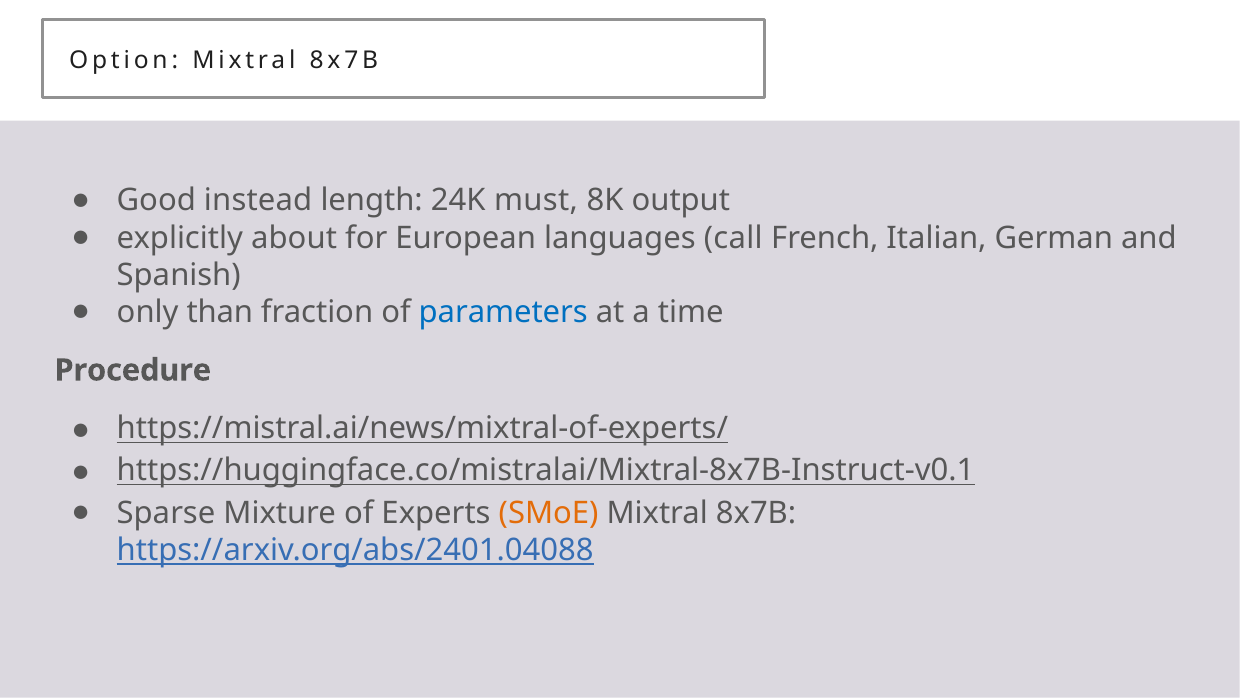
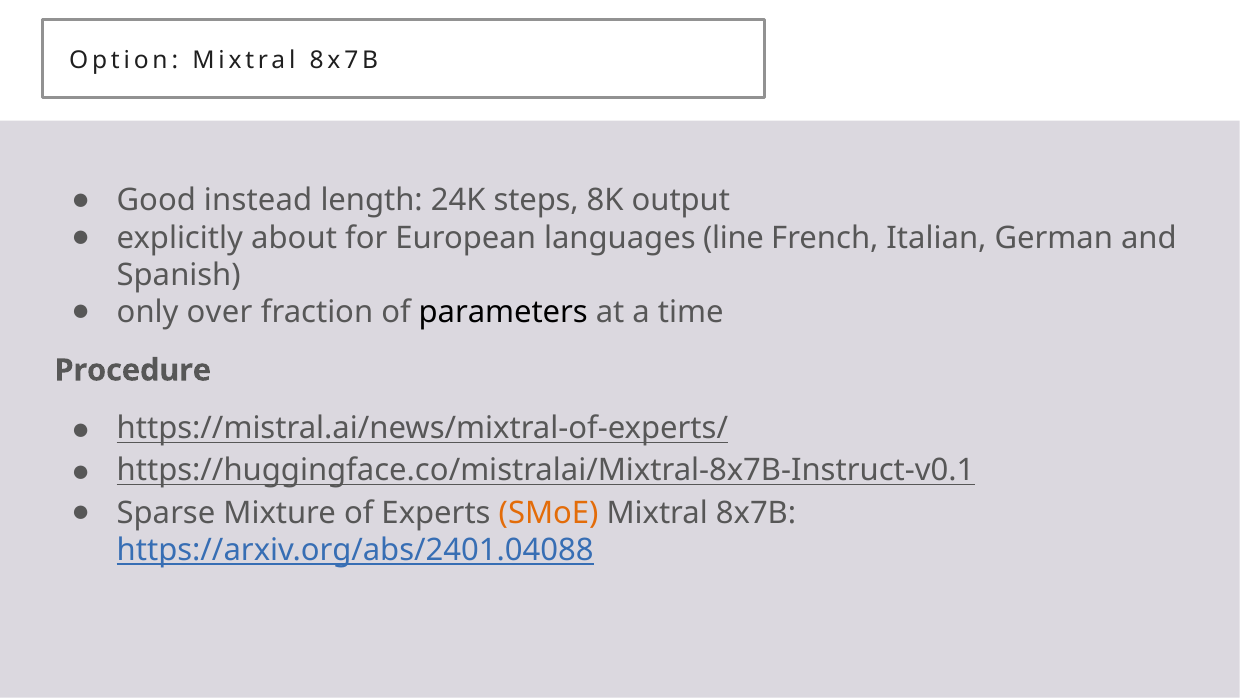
must: must -> steps (536, 201)
call: call -> line (734, 238)
than: than -> over (220, 312)
parameters colour: blue -> black (503, 312)
